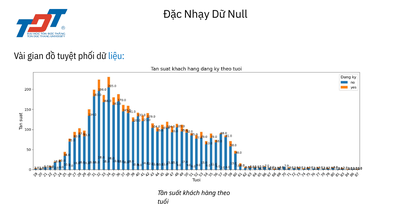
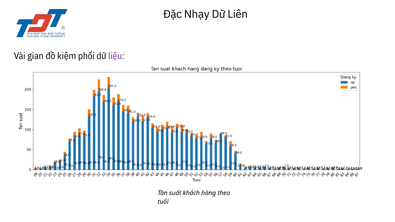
Null: Null -> Liên (238, 14)
tuyệt: tuyệt -> kiệm (67, 56)
liệu colour: blue -> purple (116, 56)
